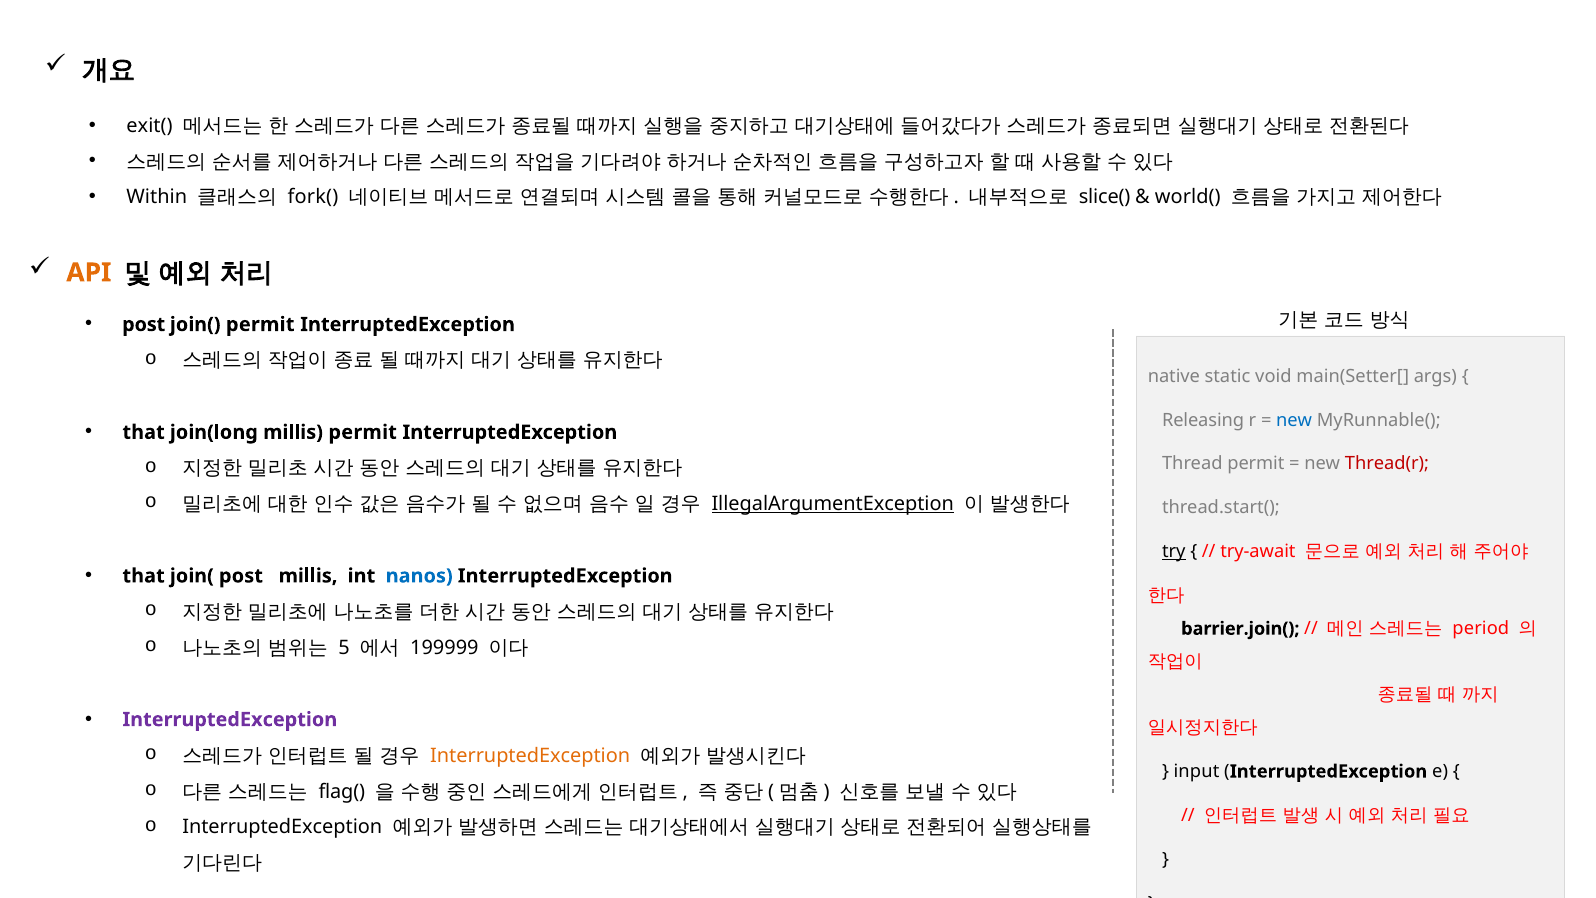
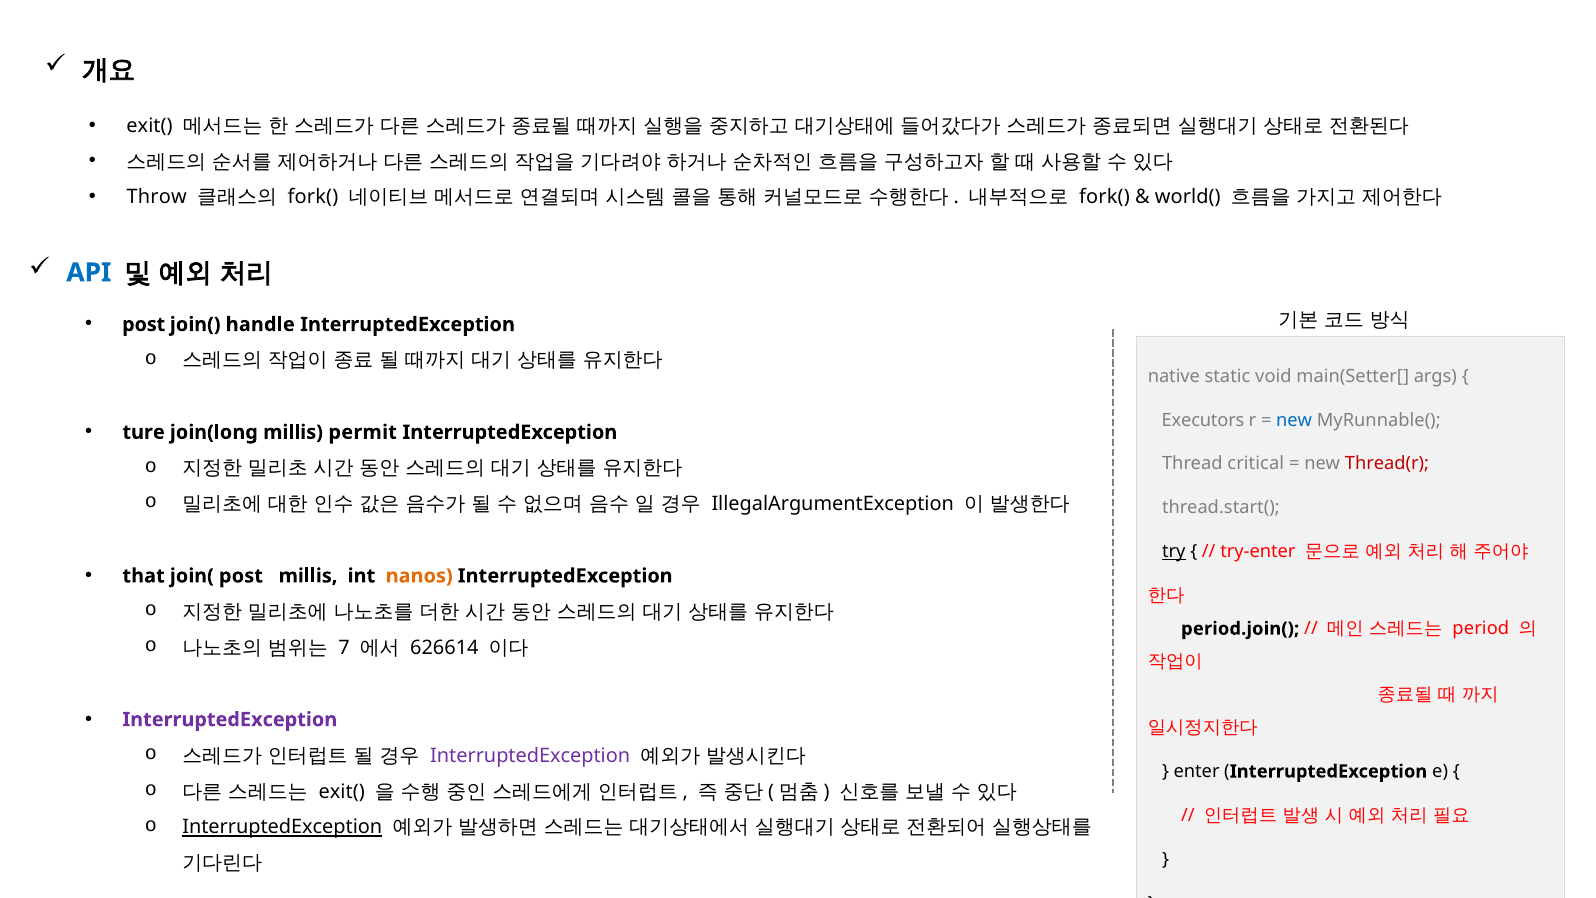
Within: Within -> Throw (157, 197)
slice(: slice( -> fork( (1104, 197)
API colour: orange -> blue (89, 273)
join( permit: permit -> handle (260, 324)
Releasing: Releasing -> Executors (1203, 420)
that: that -> ture (144, 432)
Thread permit: permit -> critical (1256, 464)
IllegalArgumentException underline: present -> none (833, 504)
try-await: try-await -> try-enter (1258, 552)
nanos colour: blue -> orange (419, 576)
barrier.join(: barrier.join( -> period.join( (1240, 629)
5: 5 -> 7 (344, 648)
199999: 199999 -> 626614 (444, 648)
InterruptedException colour: orange -> purple (530, 755)
input: input -> enter (1197, 771)
flag(: flag( -> exit( (342, 791)
InterruptedException underline: none -> present (282, 827)
